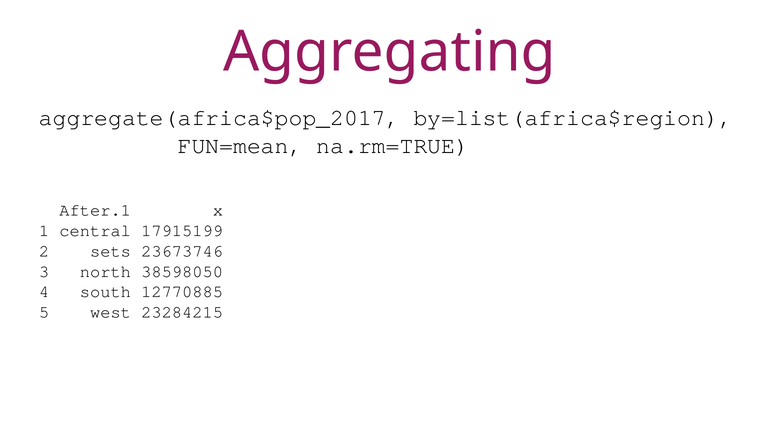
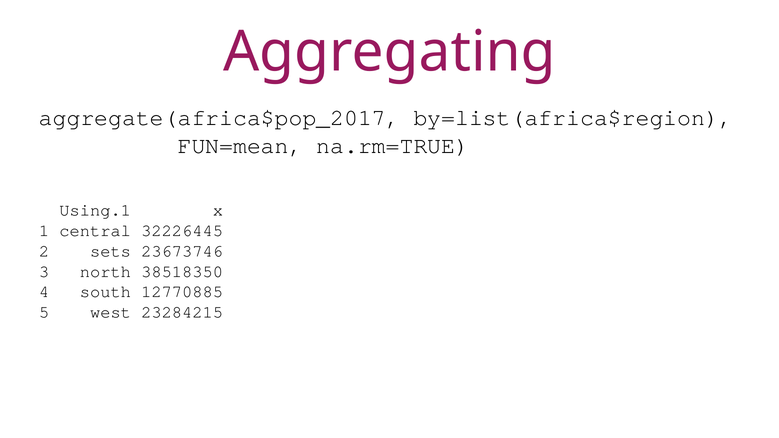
After.1: After.1 -> Using.1 (95, 210)
17915199: 17915199 -> 32226445 (182, 231)
38598050: 38598050 -> 38518350 (182, 272)
